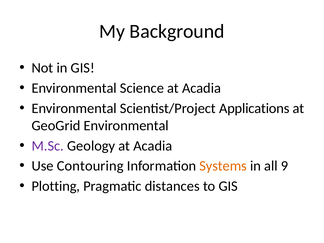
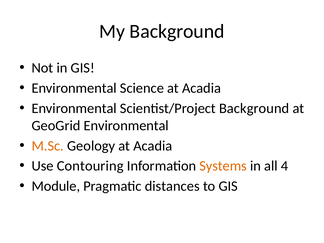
Scientist/Project Applications: Applications -> Background (254, 108)
M.Sc colour: purple -> orange (48, 146)
9: 9 -> 4 (285, 166)
Plotting: Plotting -> Module (56, 186)
